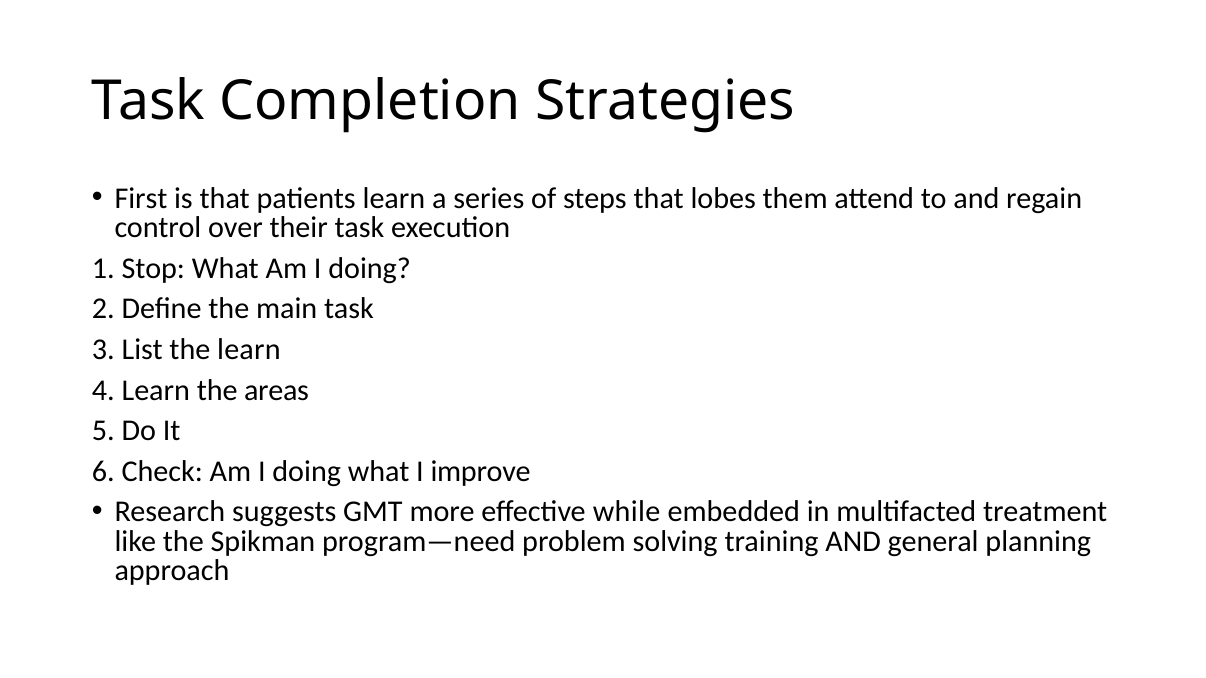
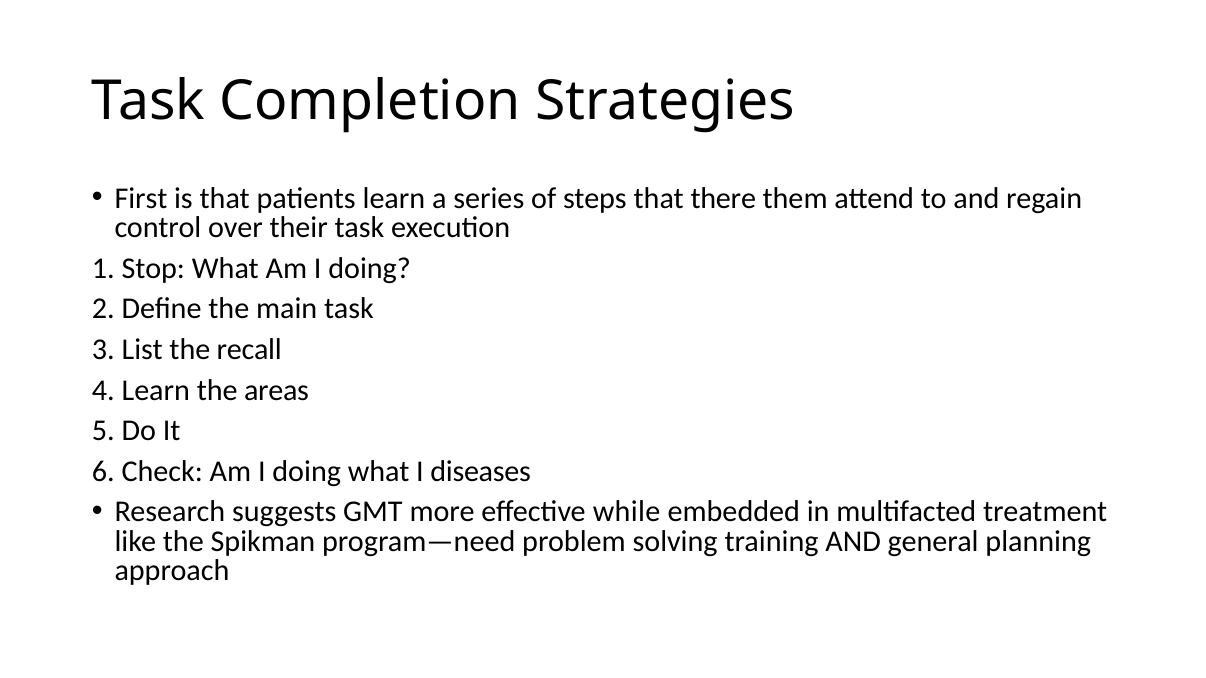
lobes: lobes -> there (723, 199)
the learn: learn -> recall (249, 350)
improve: improve -> diseases (481, 471)
